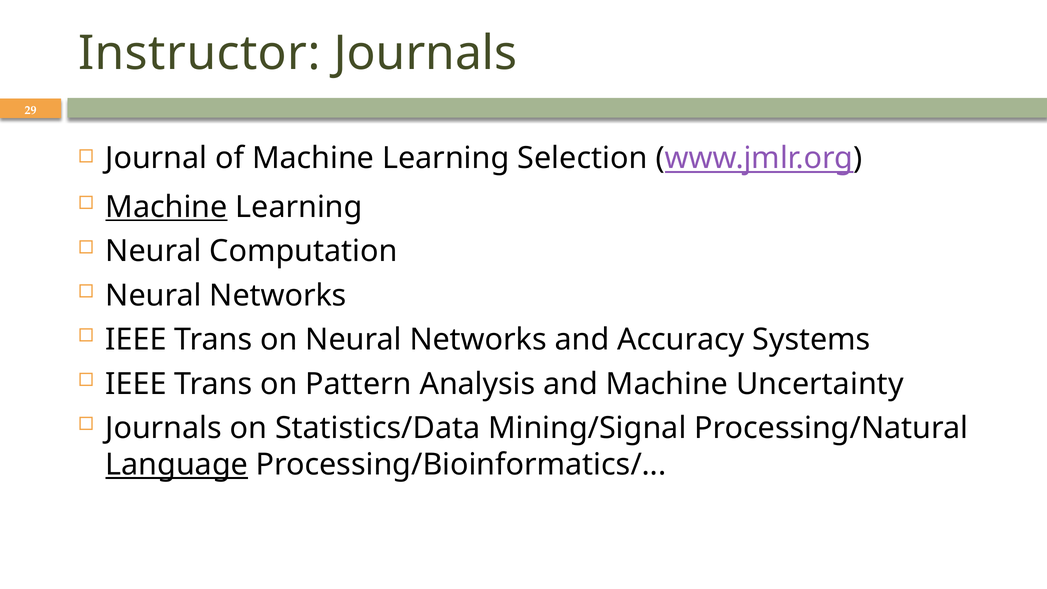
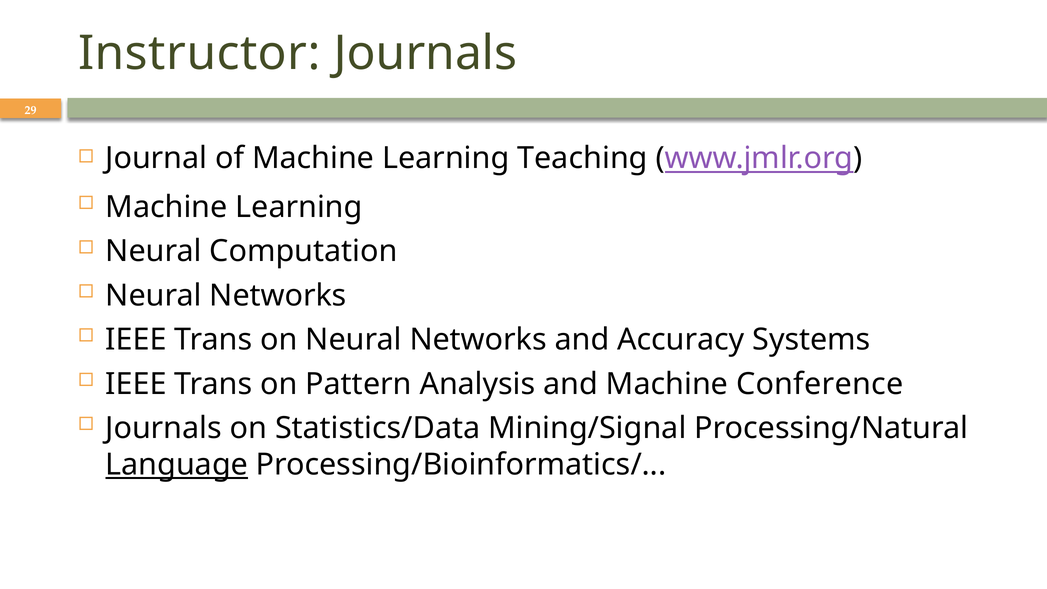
Selection: Selection -> Teaching (582, 158)
Machine underline: present -> none (166, 207)
Uncertainty: Uncertainty -> Conference (820, 384)
